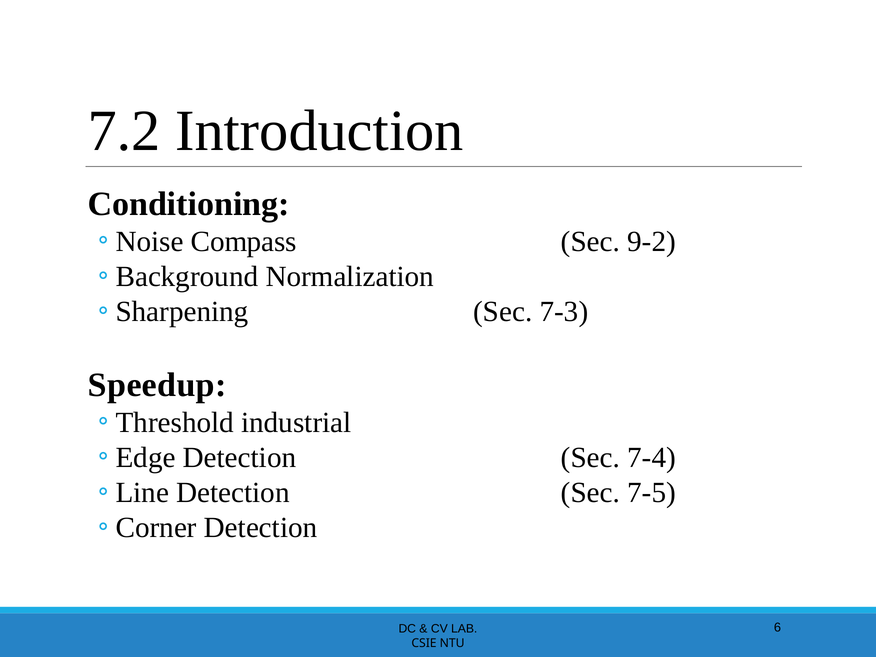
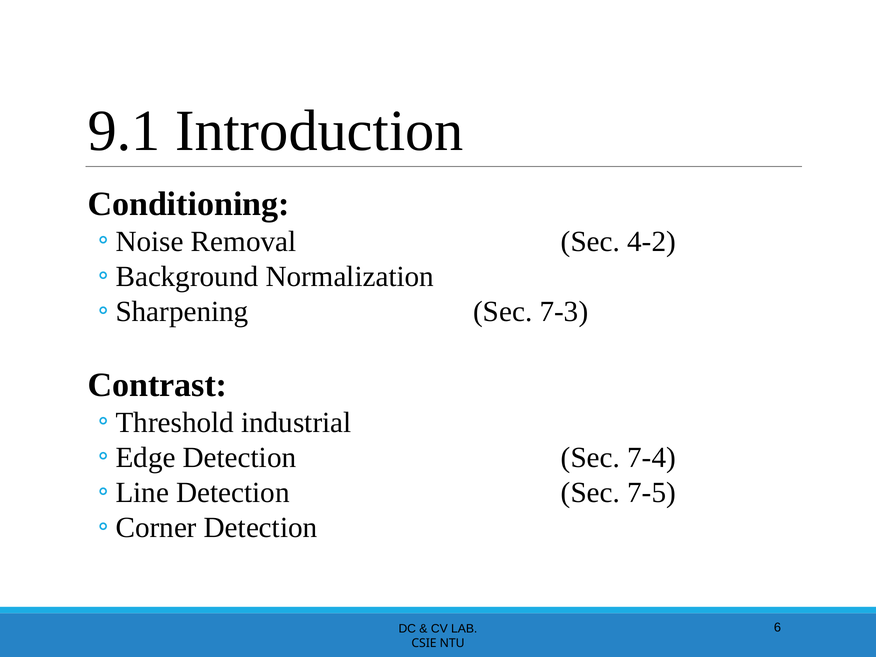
7.2: 7.2 -> 9.1 (124, 131)
Compass: Compass -> Removal (244, 242)
9-2: 9-2 -> 4-2 (652, 242)
Speedup: Speedup -> Contrast (157, 385)
